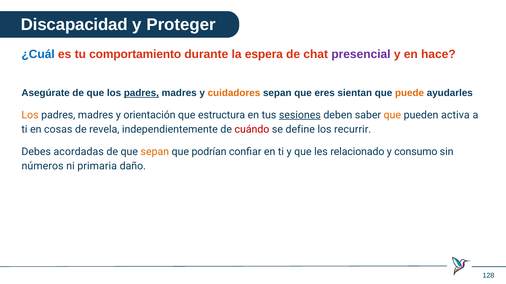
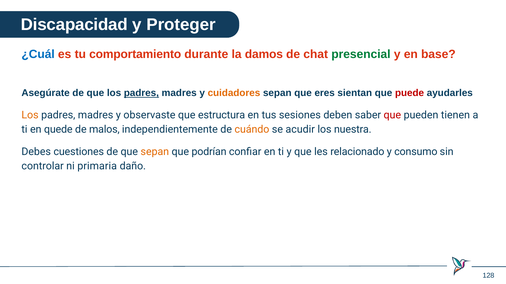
espera: espera -> damos (264, 54)
presencial colour: purple -> green (361, 54)
hace: hace -> base (438, 54)
puede colour: orange -> red (410, 93)
orientación: orientación -> observaste (149, 115)
sesiones underline: present -> none (300, 115)
que colour: orange -> red (392, 115)
activa: activa -> tienen (455, 115)
cosas: cosas -> quede (58, 130)
revela: revela -> malos (104, 130)
cuándo colour: red -> orange (252, 130)
define: define -> acudir (300, 130)
recurrir: recurrir -> nuestra (353, 130)
acordadas: acordadas -> cuestiones (79, 152)
números: números -> controlar (43, 167)
